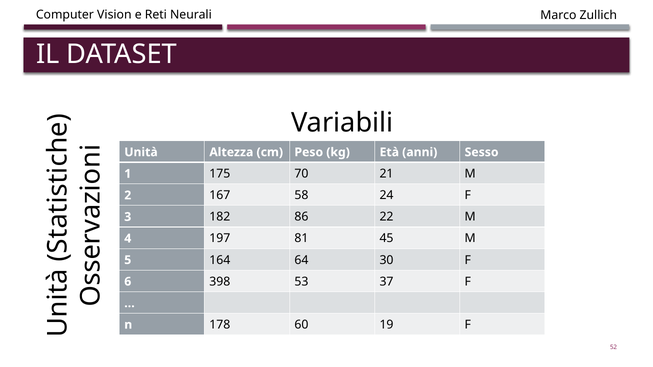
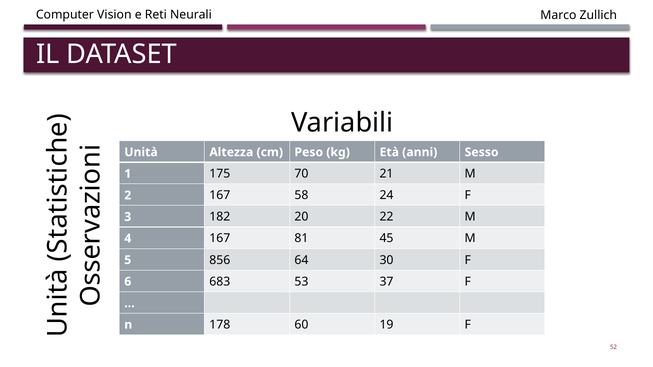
86: 86 -> 20 (301, 217)
4 197: 197 -> 167 (220, 239)
164: 164 -> 856 (220, 260)
398: 398 -> 683 (220, 282)
